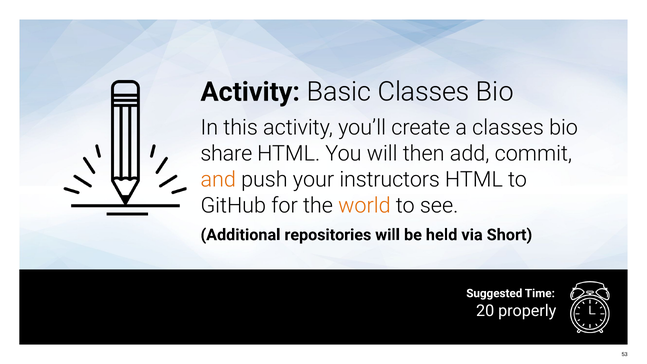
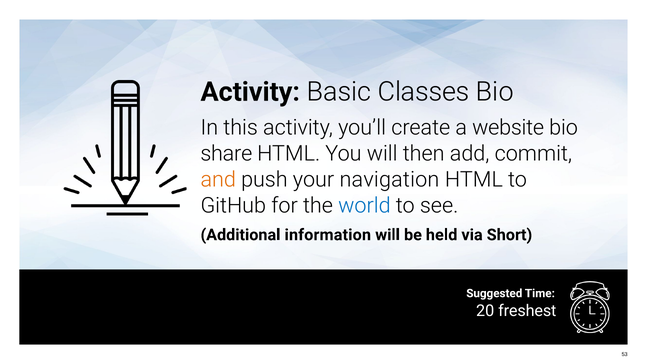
a classes: classes -> website (508, 128)
instructors: instructors -> navigation (389, 180)
world colour: orange -> blue (364, 205)
repositories: repositories -> information (328, 235)
properly: properly -> freshest (527, 311)
